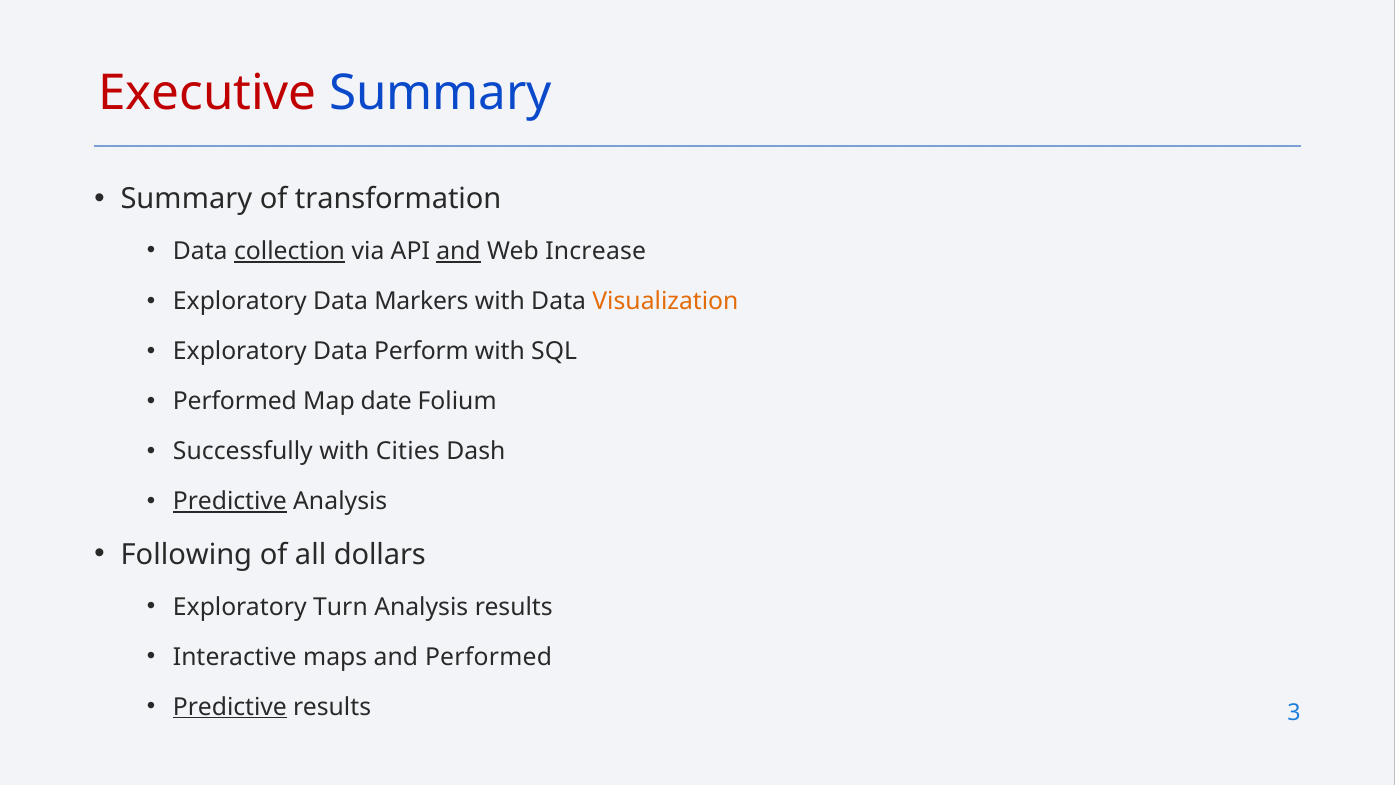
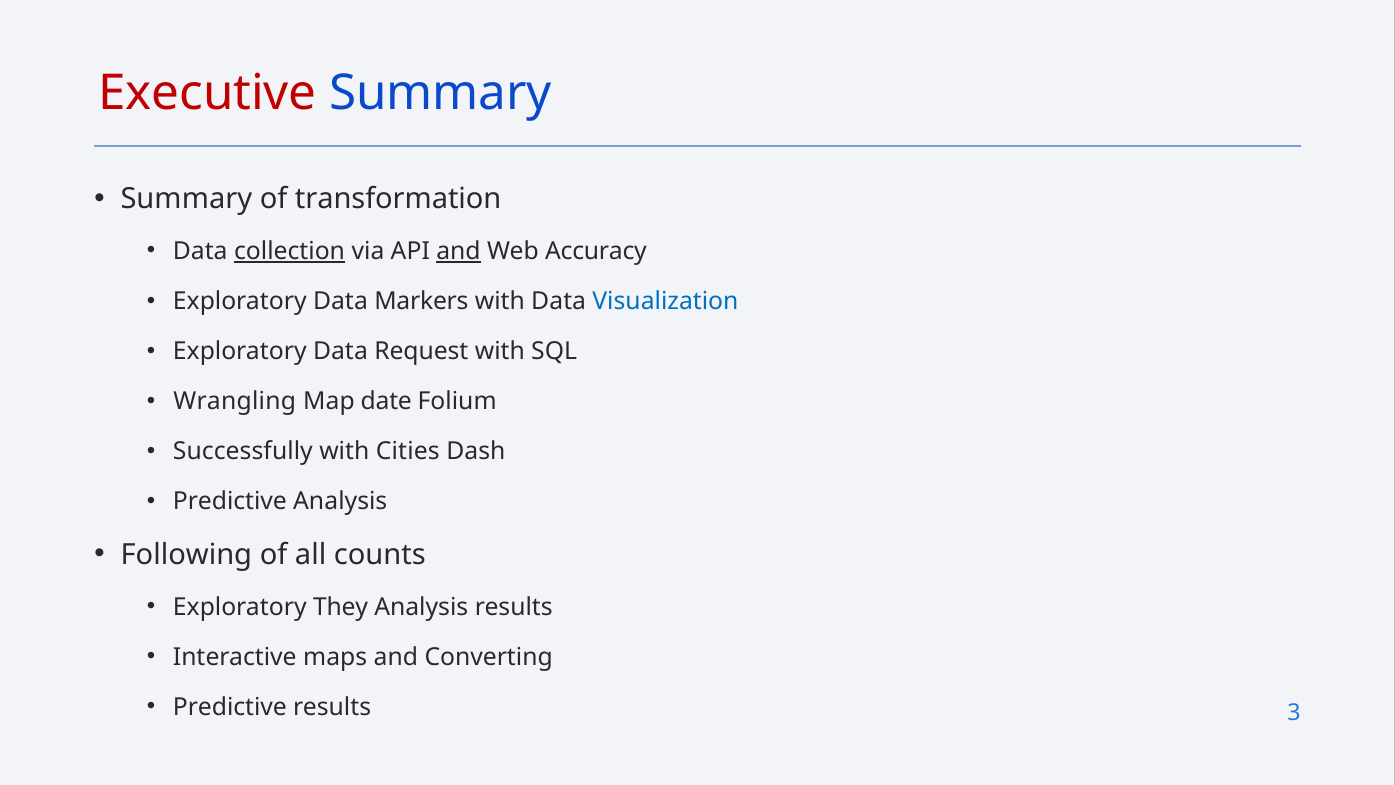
Increase: Increase -> Accuracy (596, 251)
Visualization colour: orange -> blue (665, 301)
Perform: Perform -> Request (421, 351)
Performed: Performed -> Wrangling (235, 401)
Predictive underline: present -> none (230, 501)
dollars: dollars -> counts (380, 554)
Turn: Turn -> They (341, 607)
and Performed: Performed -> Converting (489, 657)
Predictive underline: present -> none (230, 707)
